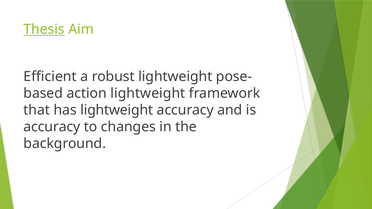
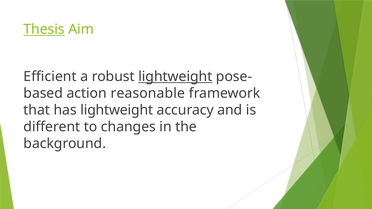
lightweight underline: none -> present (175, 77)
action lightweight: lightweight -> reasonable (148, 93)
accuracy: accuracy -> different (52, 127)
